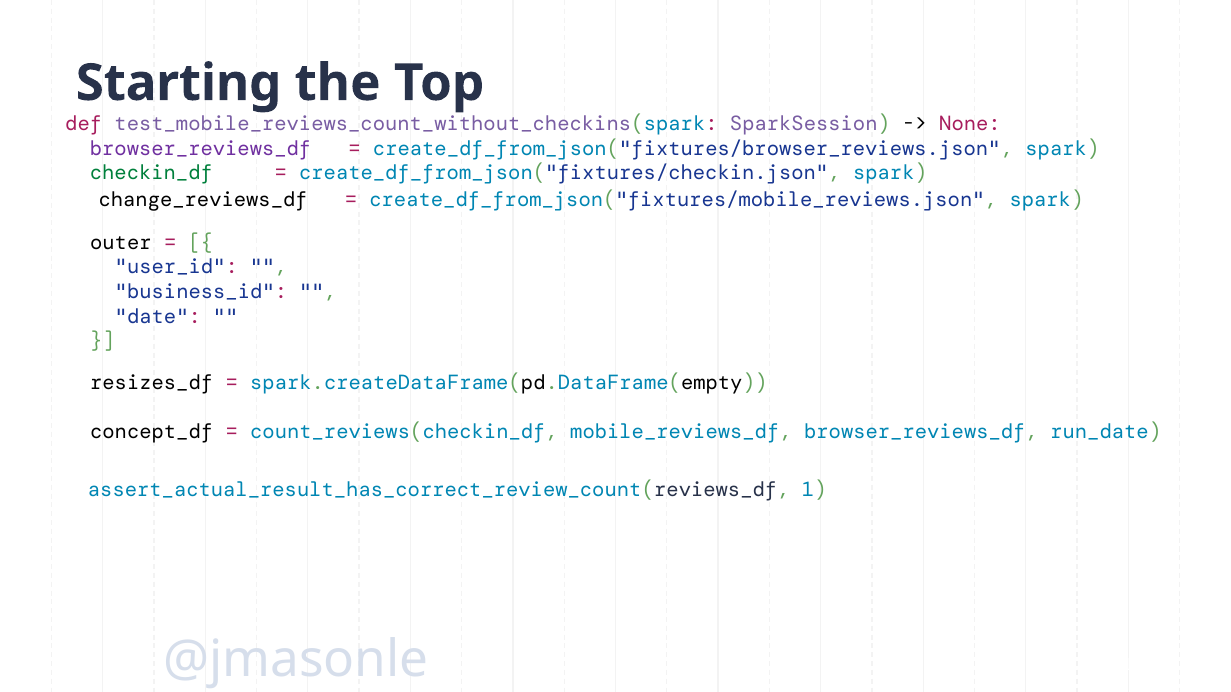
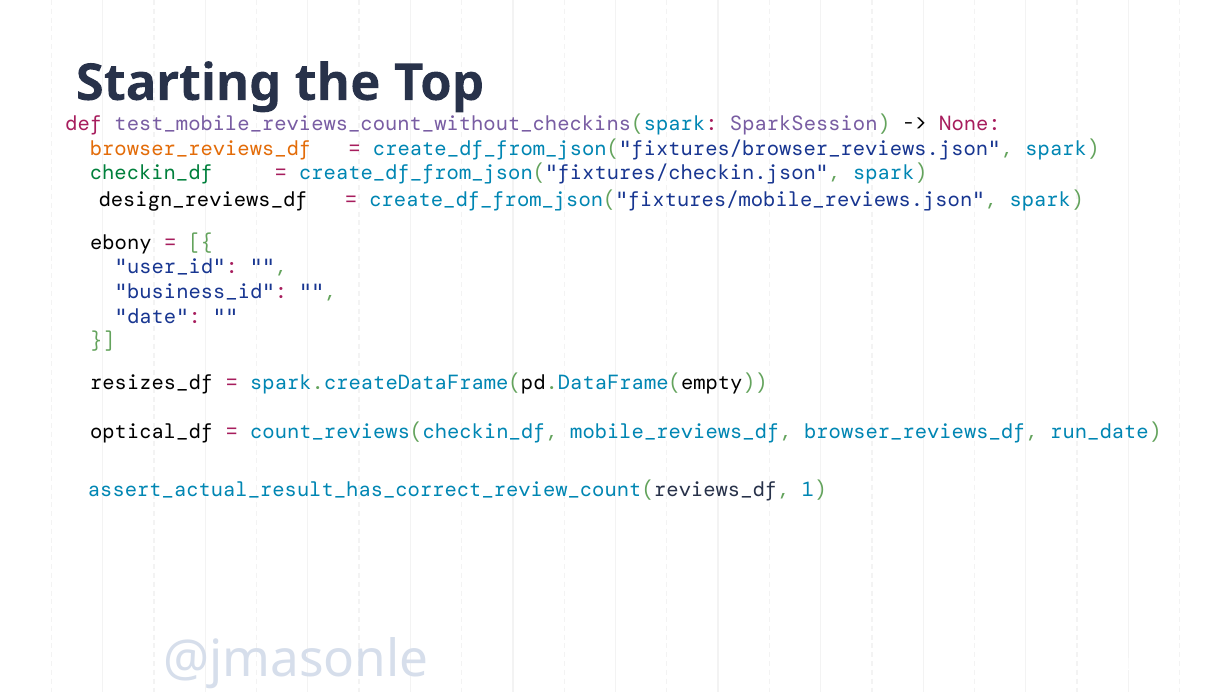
browser_reviews_df colour: purple -> orange (201, 149)
change_reviews_df: change_reviews_df -> design_reviews_df (203, 200)
outer: outer -> ebony (121, 243)
concept_df: concept_df -> optical_df (152, 432)
